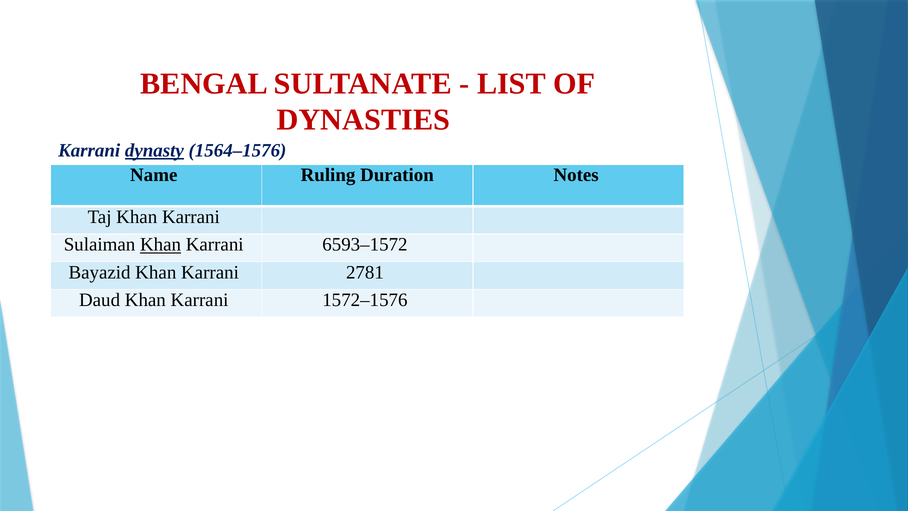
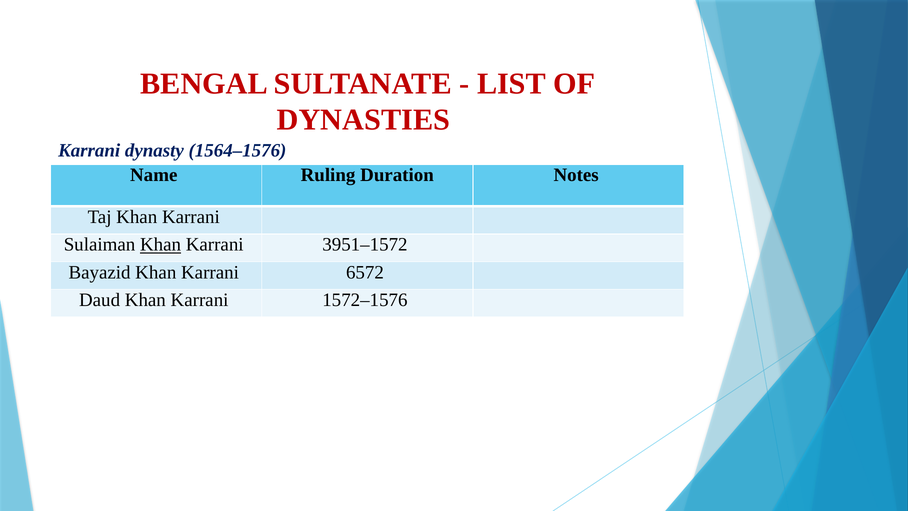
dynasty underline: present -> none (154, 151)
6593–1572: 6593–1572 -> 3951–1572 (365, 245)
2781: 2781 -> 6572 (365, 272)
